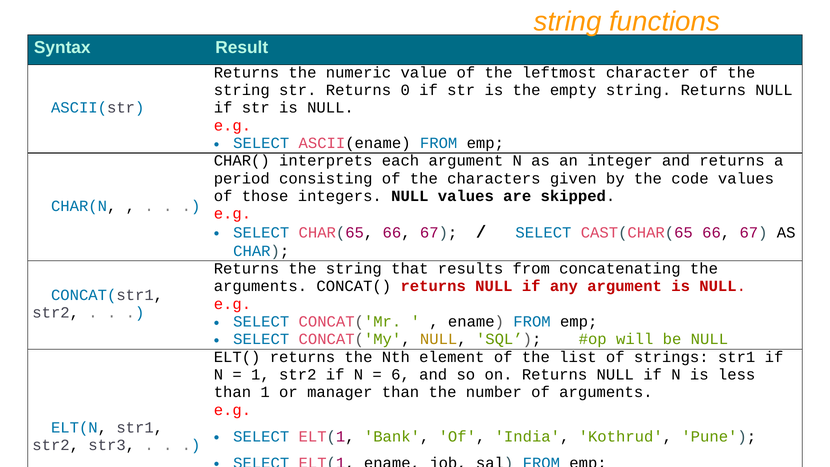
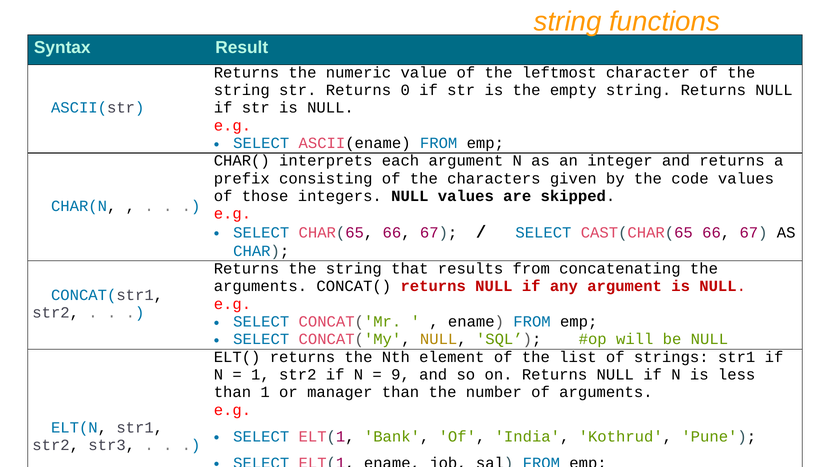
period: period -> prefix (242, 178)
6: 6 -> 9 (401, 375)
